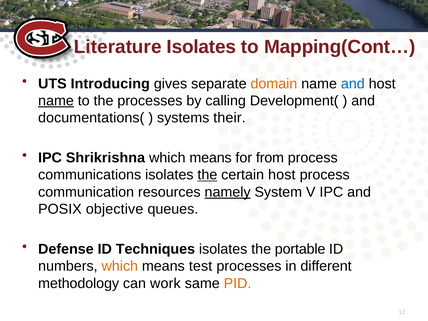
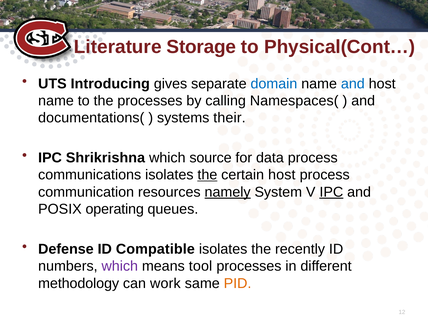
Literature Isolates: Isolates -> Storage (201, 47)
Mapping(Cont…: Mapping(Cont… -> Physical(Cont… (340, 47)
domain colour: orange -> blue (274, 84)
name underline: present -> none (56, 101)
Development(: Development( -> Namespaces( (294, 101)
means: means -> source (211, 158)
from: from -> data (270, 158)
IPC underline: none -> present (331, 192)
objective: objective -> operating (115, 209)
Techniques: Techniques -> Compatible (155, 249)
portable: portable -> recently (300, 249)
which colour: orange -> purple (120, 266)
test: test -> tool (201, 266)
